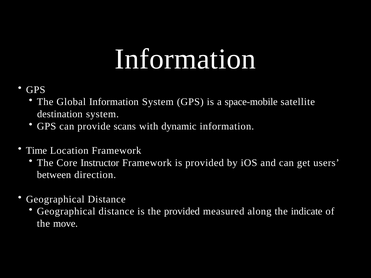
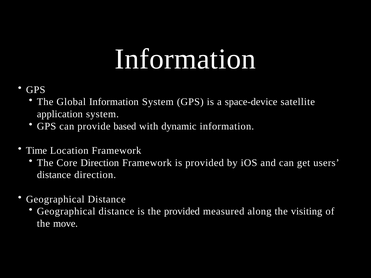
space-mobile: space-mobile -> space-device (251, 102)
destination: destination -> application (60, 114)
scans: scans -> based (125, 126)
Core Instructor: Instructor -> Direction (100, 163)
between: between -> distance (54, 175)
indicate: indicate -> visiting (307, 212)
